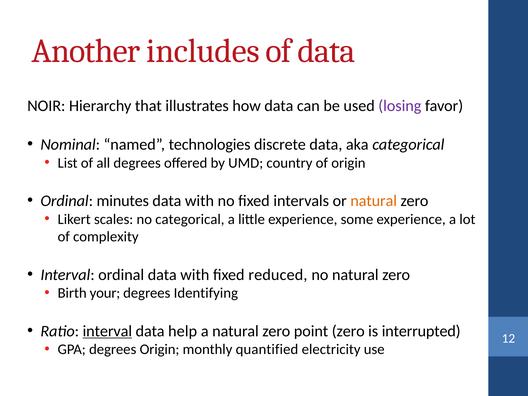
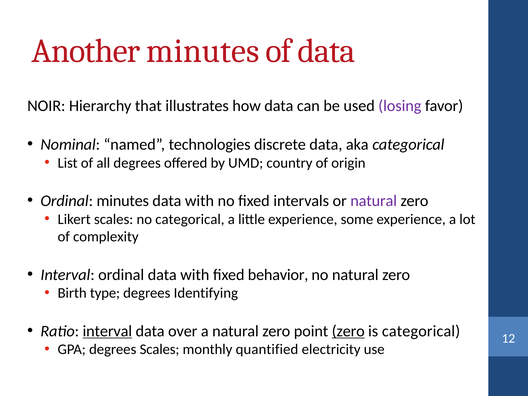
Another includes: includes -> minutes (203, 51)
natural colour: orange -> purple (374, 201)
reduced: reduced -> behavior (278, 275)
your: your -> type (105, 293)
help: help -> over (183, 331)
zero underline: none -> present (348, 331)
is interrupted: interrupted -> categorical (421, 331)
degrees Origin: Origin -> Scales (160, 349)
